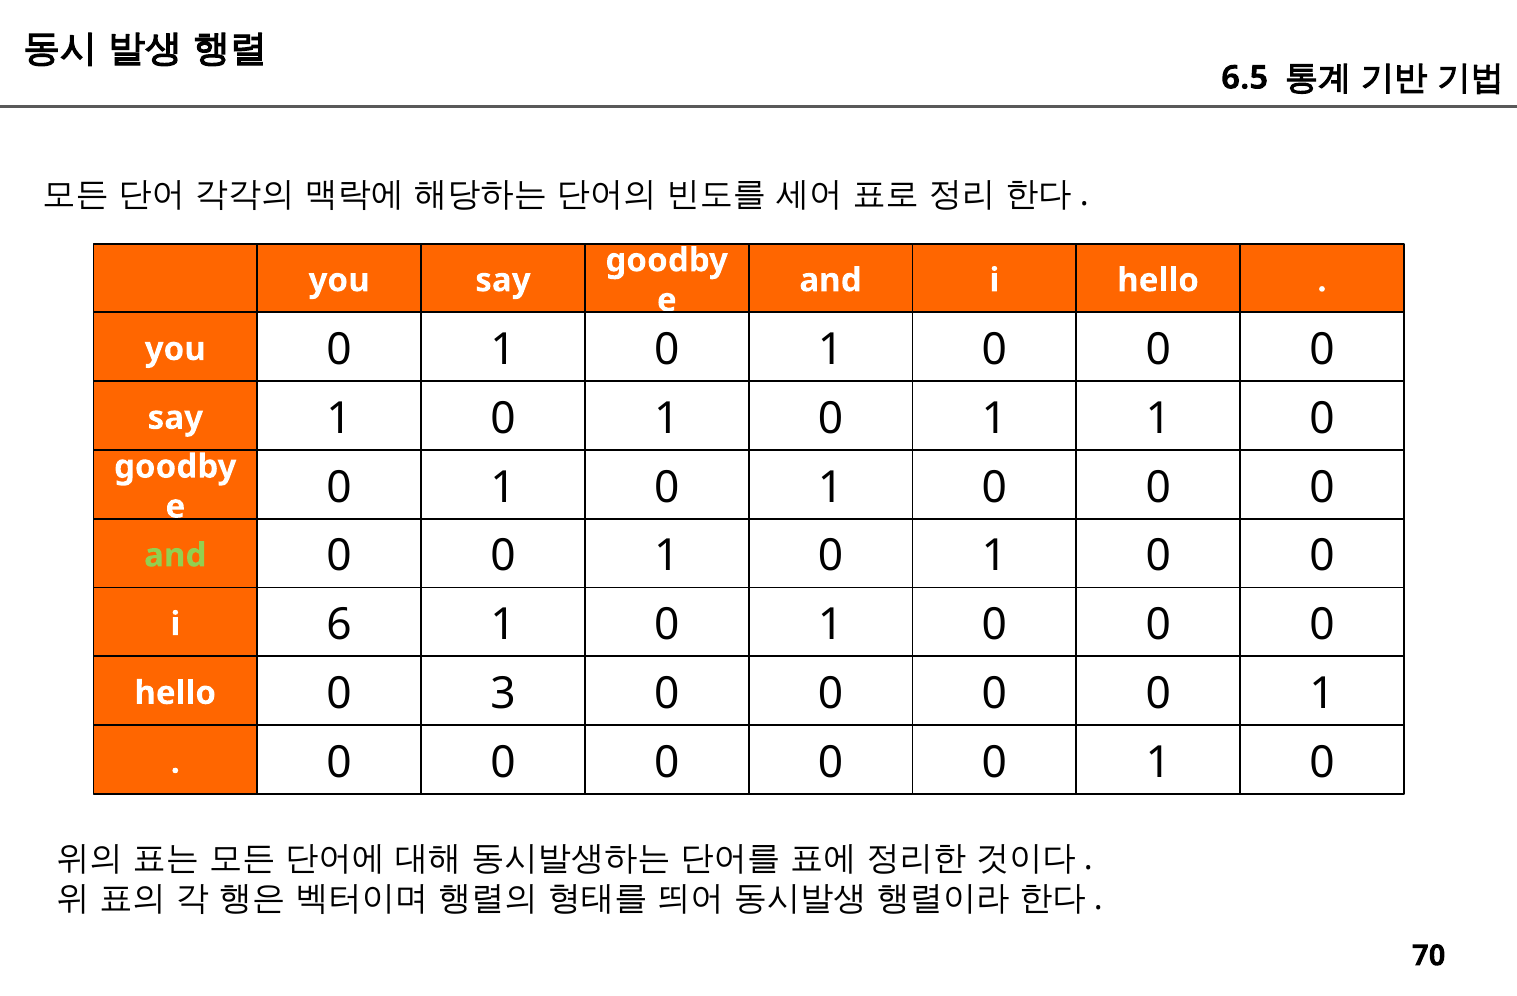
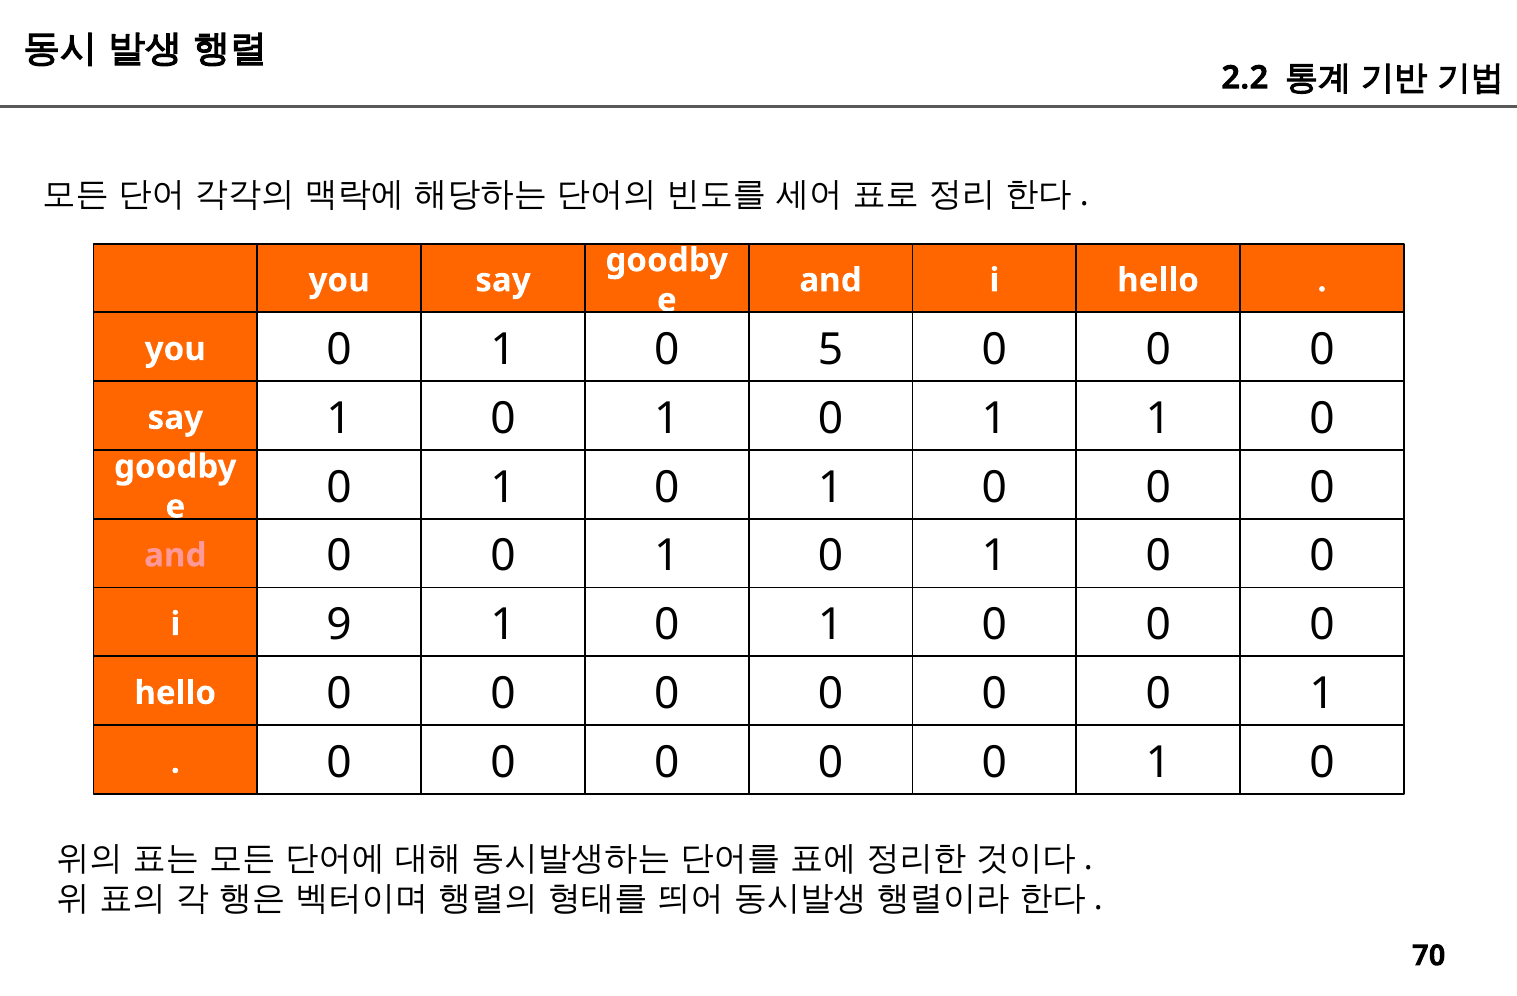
6.5: 6.5 -> 2.2 (1245, 78)
1: 1 -> 5 (831, 350)
and colour: light green -> pink (175, 556)
6: 6 -> 9 (339, 625)
hello 0 3: 3 -> 0 (503, 694)
